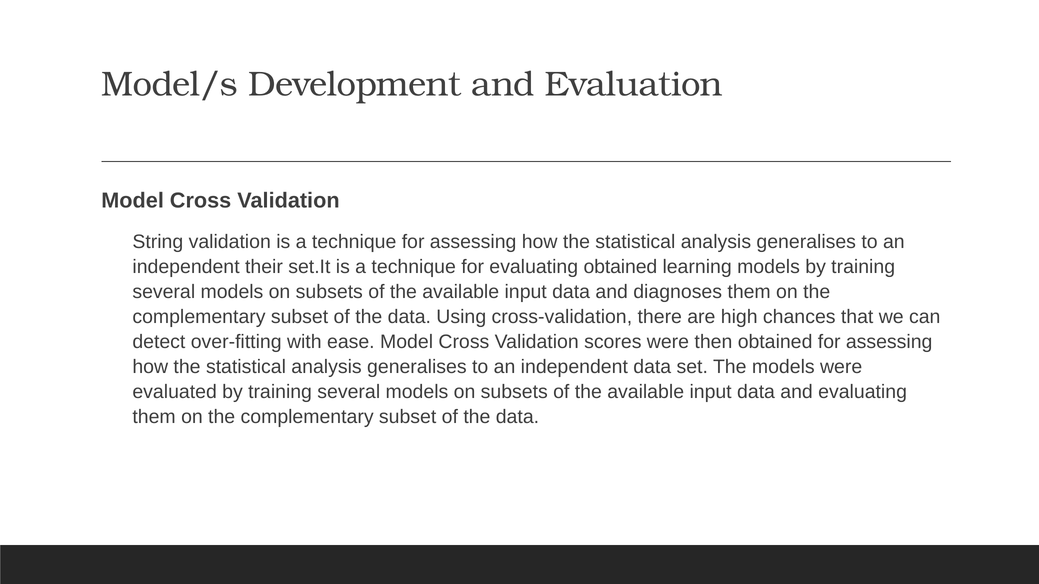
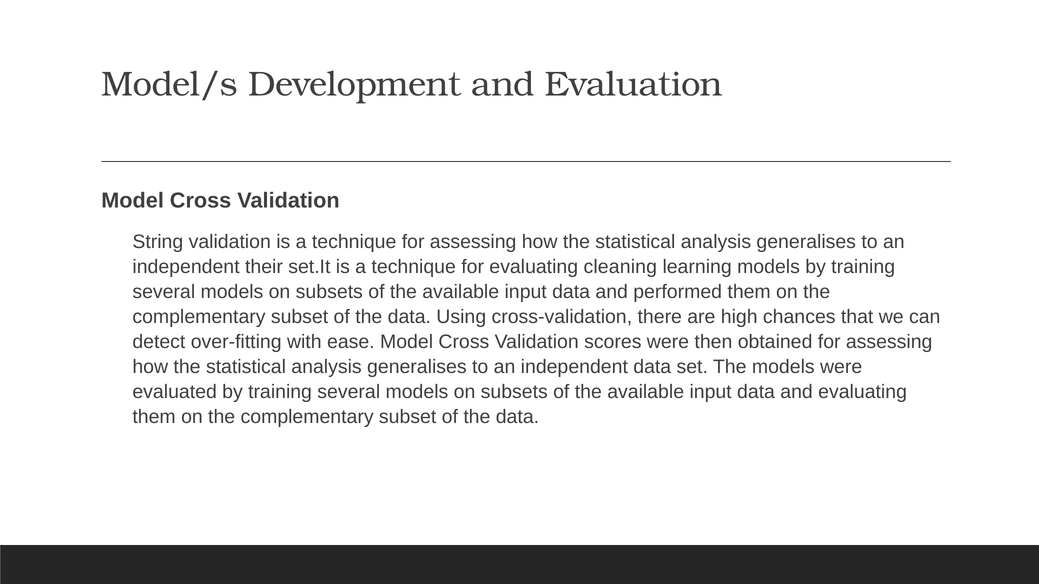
evaluating obtained: obtained -> cleaning (620, 267)
diagnoses: diagnoses -> performed (678, 292)
